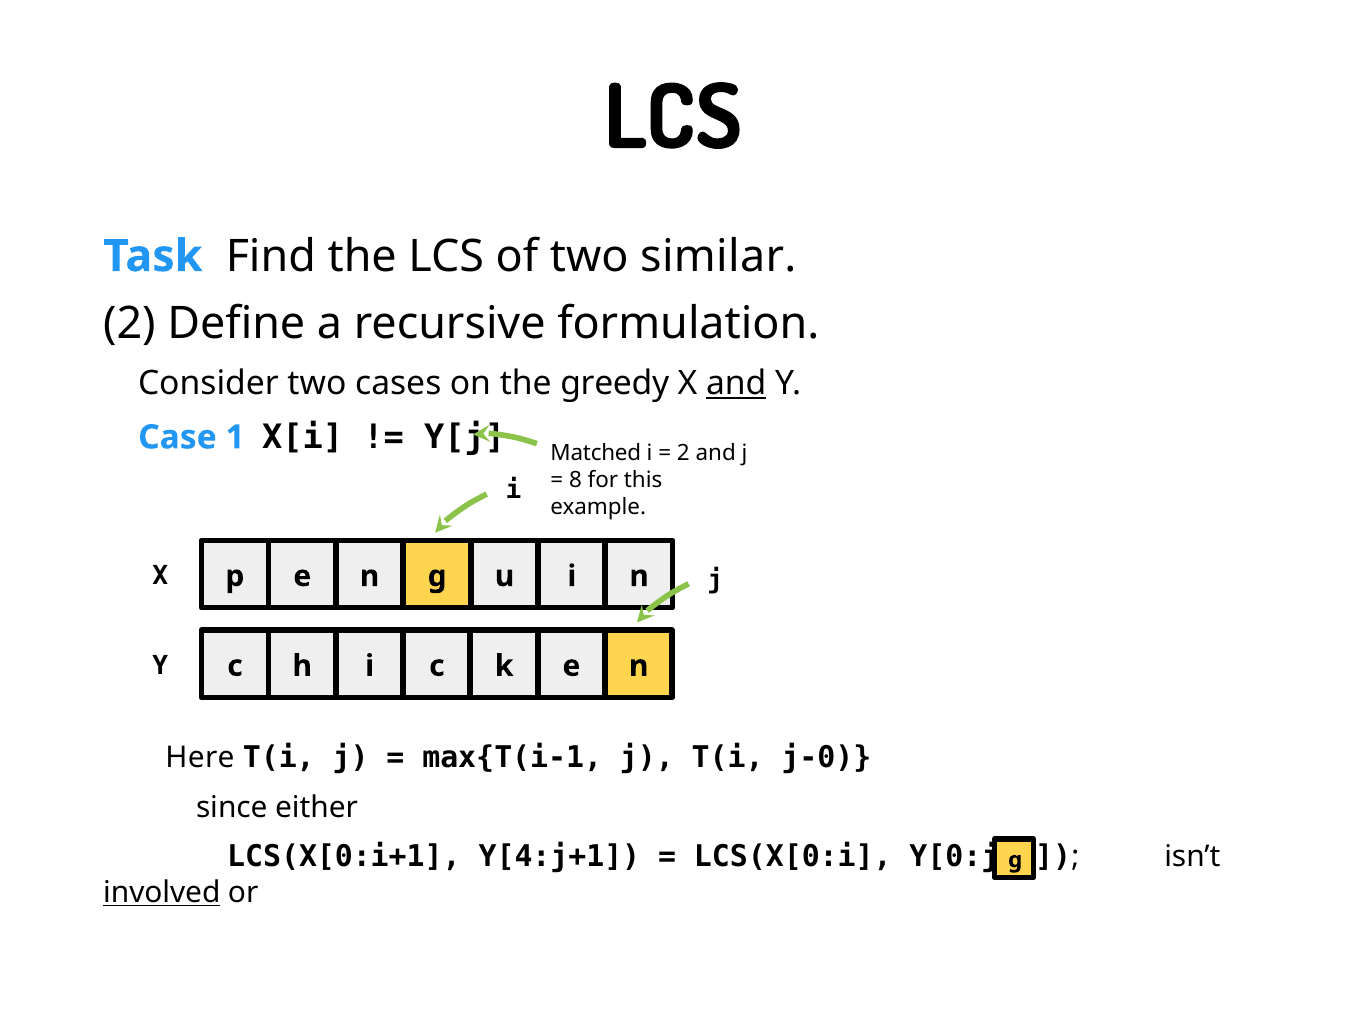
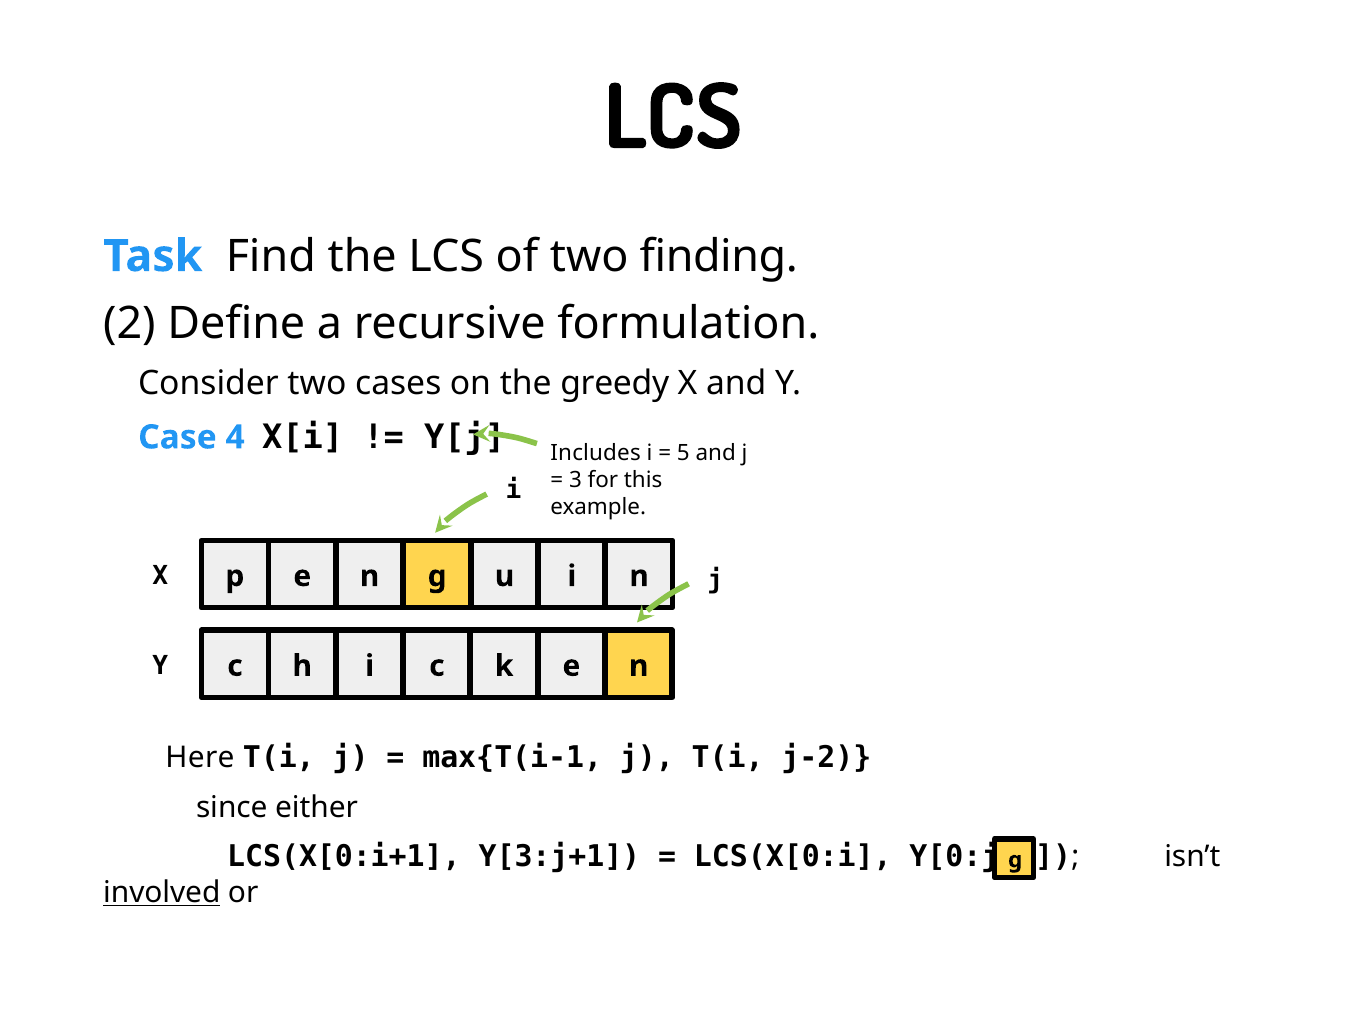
similar: similar -> finding (719, 256)
and underline: present -> none (736, 383)
1: 1 -> 4 (235, 437)
Matched: Matched -> Includes (596, 453)
2: 2 -> 5 (683, 453)
8: 8 -> 3 (575, 480)
j-0: j-0 -> j-2 (826, 758)
Y[4:j+1: Y[4:j+1 -> Y[3:j+1 (559, 856)
